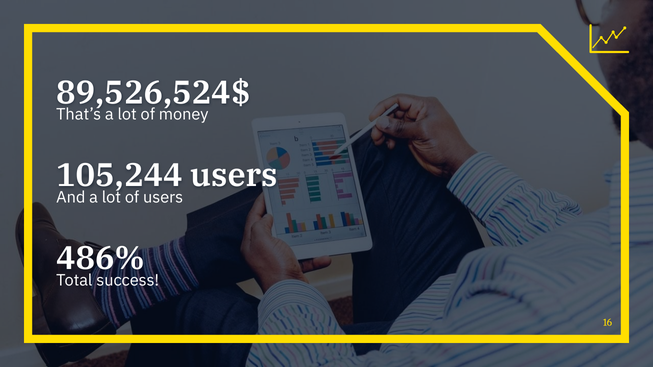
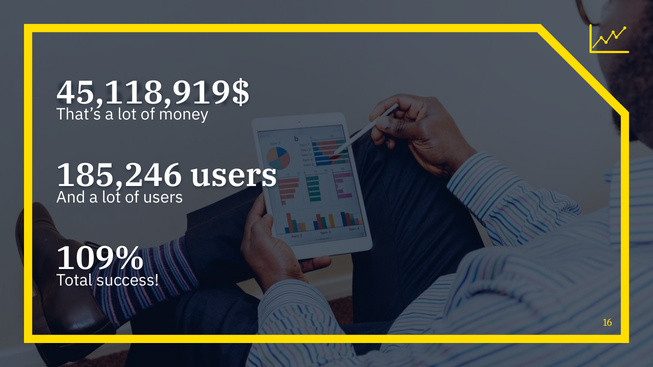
89,526,524$: 89,526,524$ -> 45,118,919$ (153, 93)
105,244: 105,244 -> 185,246 (120, 176)
486%: 486% -> 109% (101, 259)
